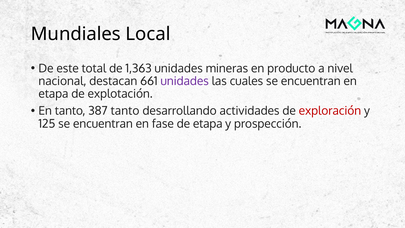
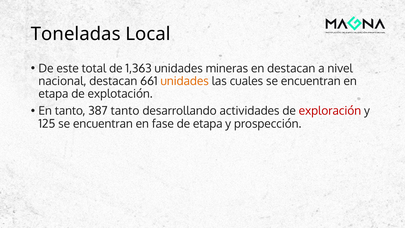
Mundiales: Mundiales -> Toneladas (76, 34)
en producto: producto -> destacan (291, 68)
unidades colour: purple -> orange (185, 81)
